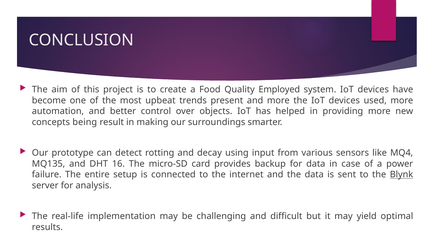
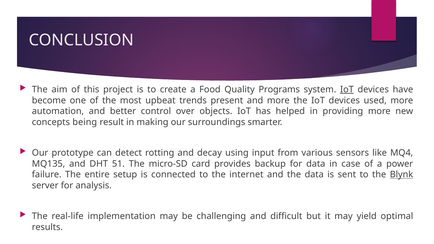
Employed: Employed -> Programs (279, 90)
IoT underline: none -> present (347, 90)
16: 16 -> 51 (118, 164)
